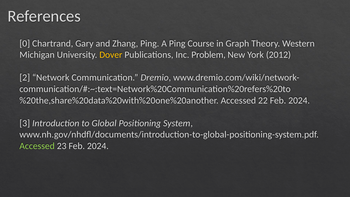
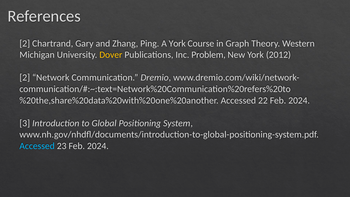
0: 0 -> 2 (25, 43)
A Ping: Ping -> York (177, 43)
Accessed colour: light green -> light blue (37, 146)
